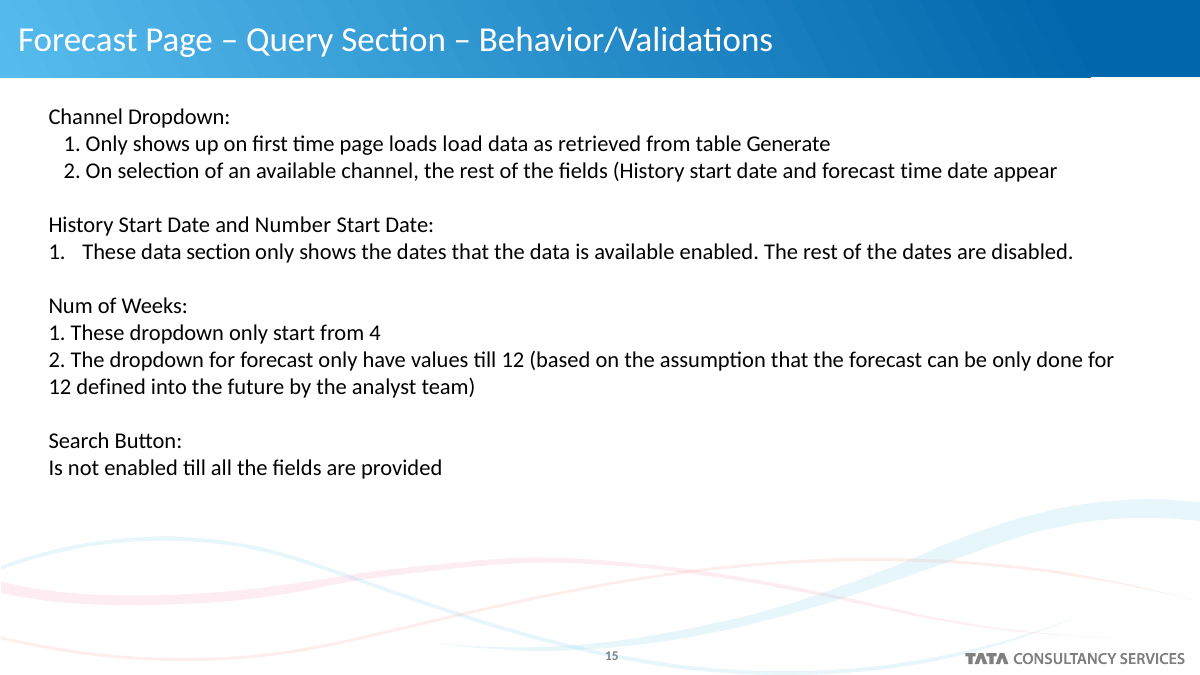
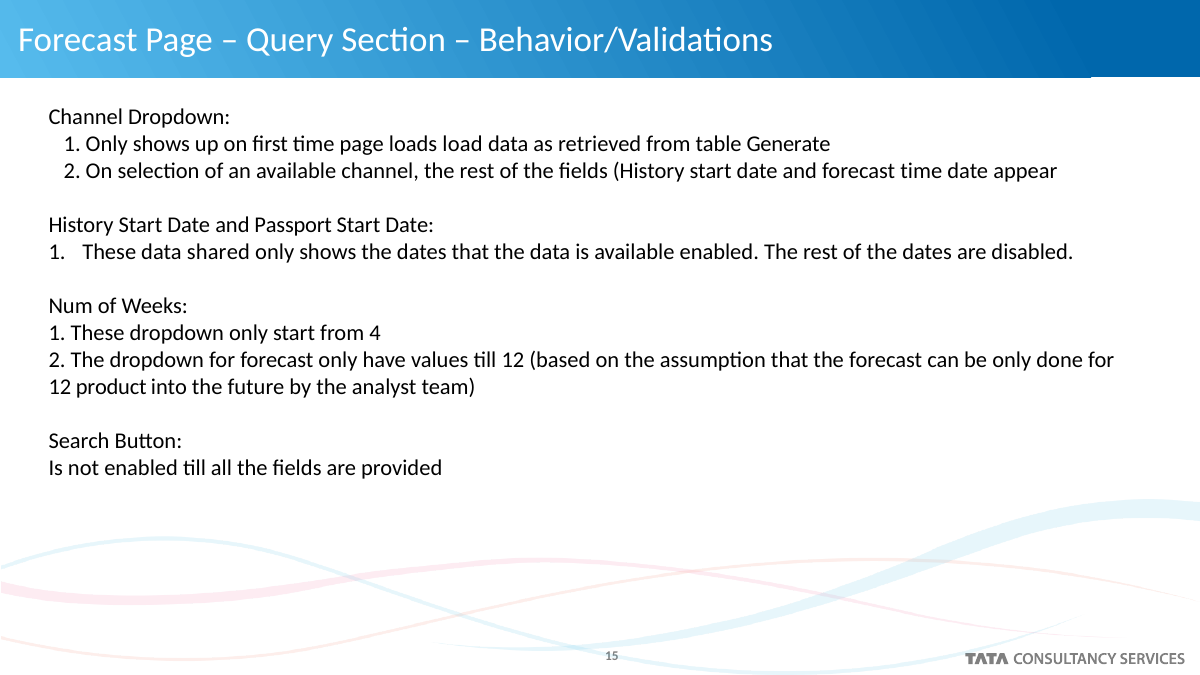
Number: Number -> Passport (293, 225)
data section: section -> shared (218, 252)
defined: defined -> product (111, 387)
